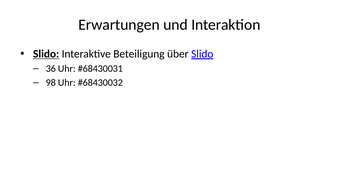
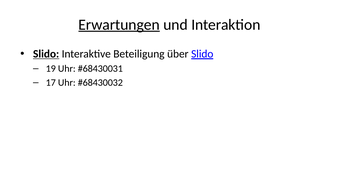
Erwartungen underline: none -> present (119, 25)
36: 36 -> 19 (51, 69)
98: 98 -> 17 (51, 82)
